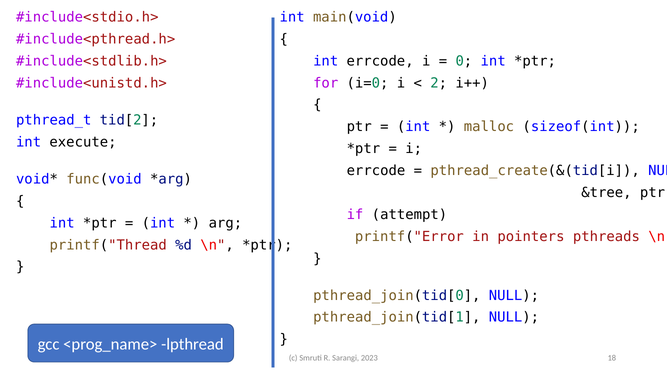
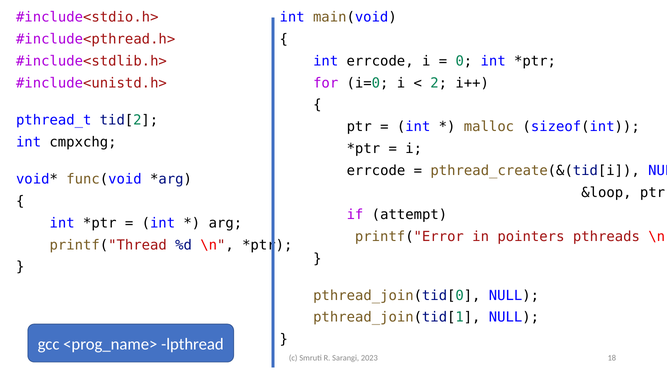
execute: execute -> cmpxchg (83, 142)
&tree: &tree -> &loop (606, 193)
